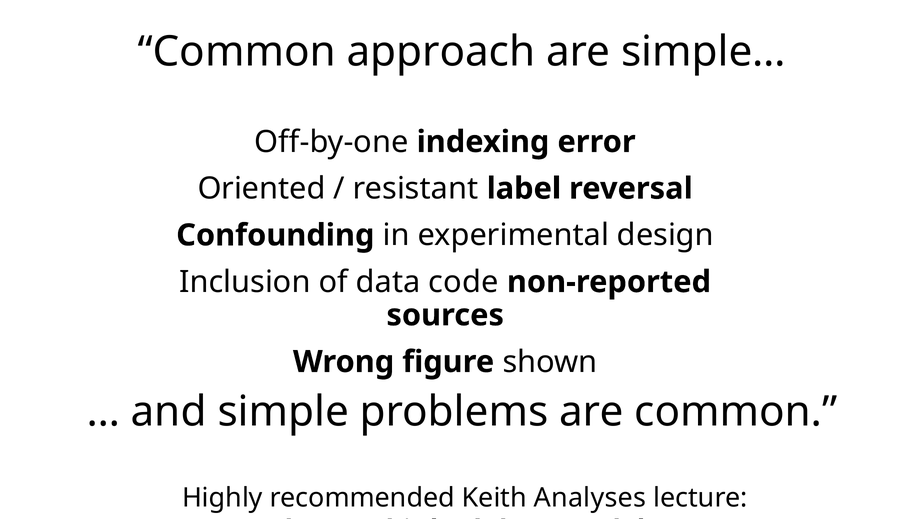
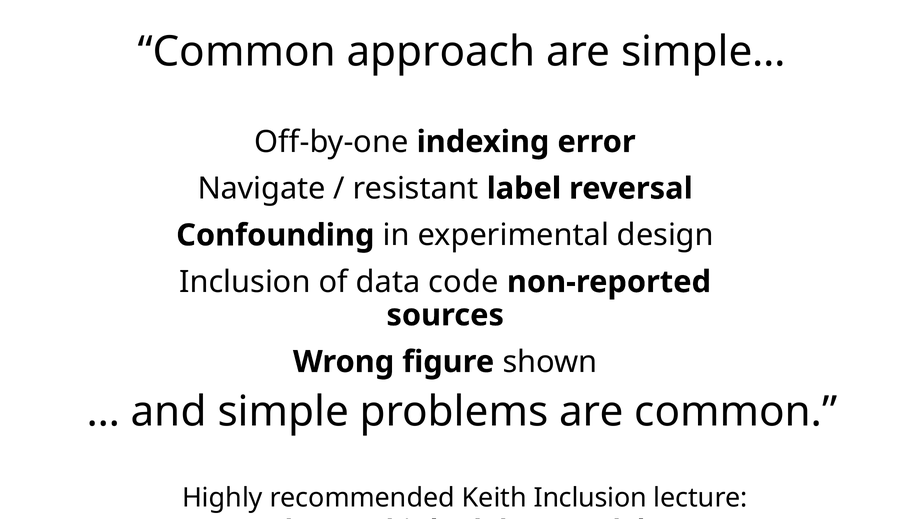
Oriented: Oriented -> Navigate (261, 189)
Keith Analyses: Analyses -> Inclusion (590, 498)
